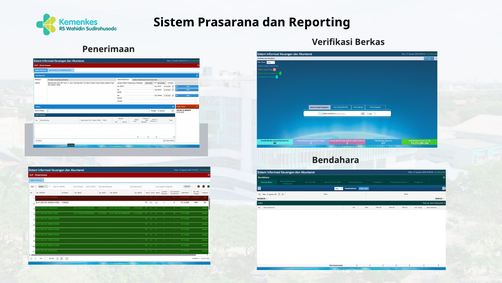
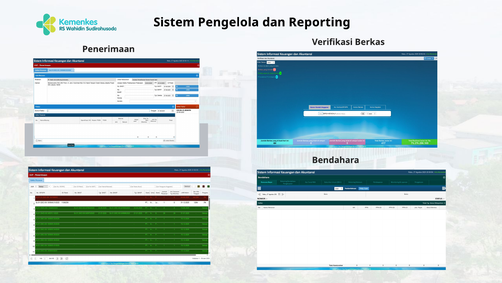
Prasarana: Prasarana -> Pengelola (228, 22)
